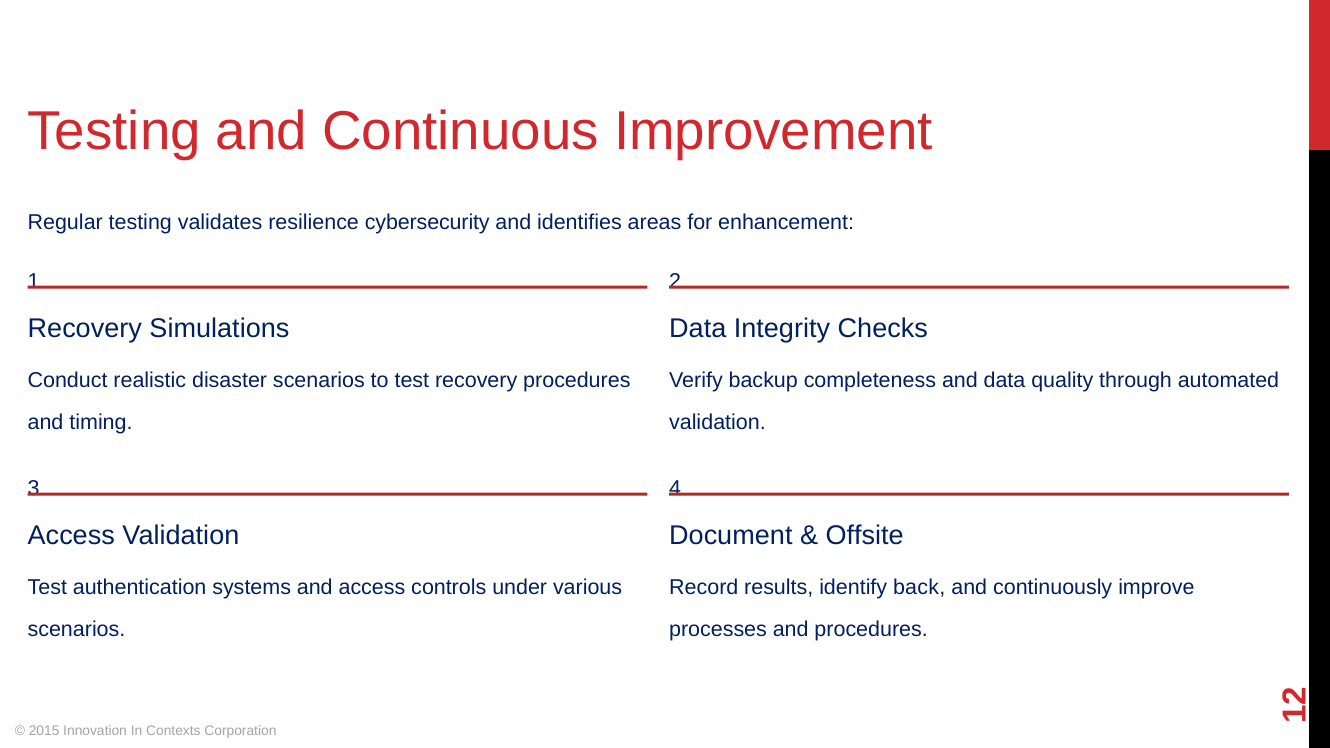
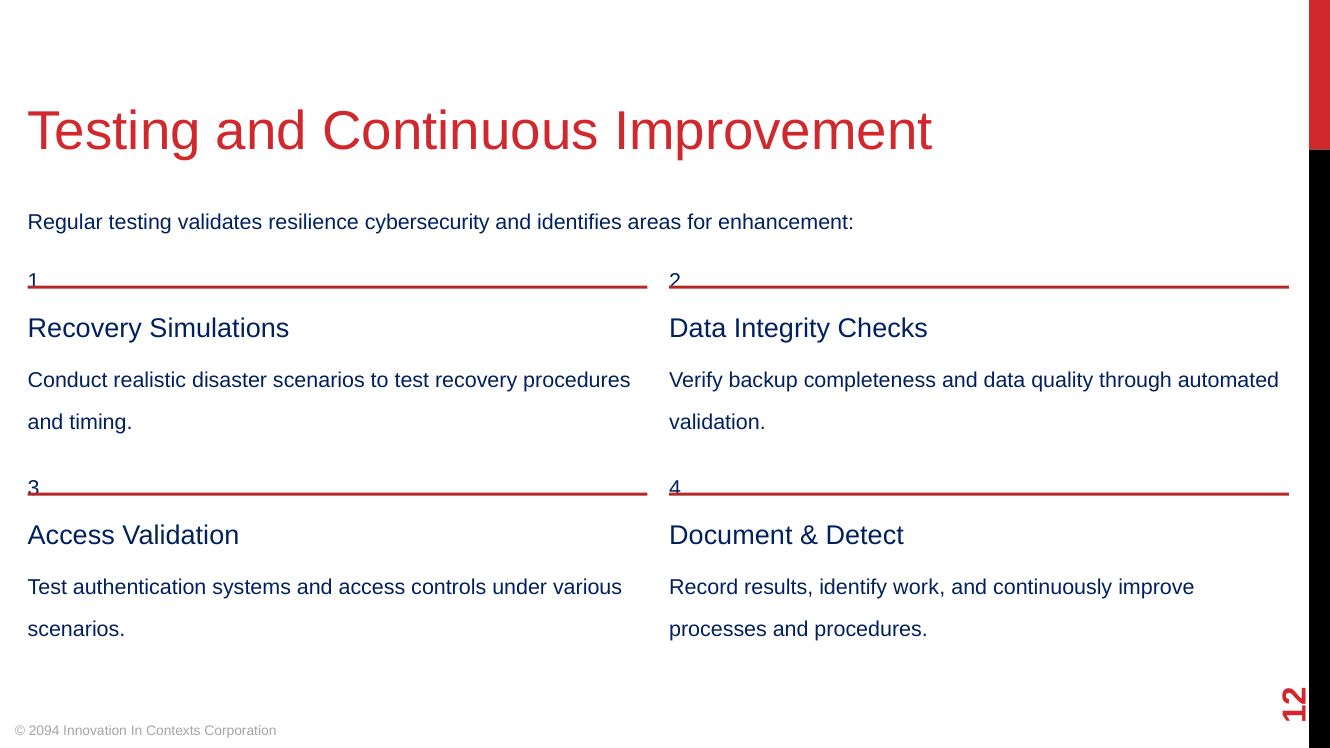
Offsite: Offsite -> Detect (865, 536)
back: back -> work (919, 587)
2015: 2015 -> 2094 (44, 731)
